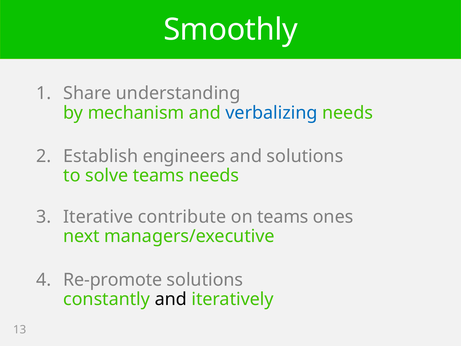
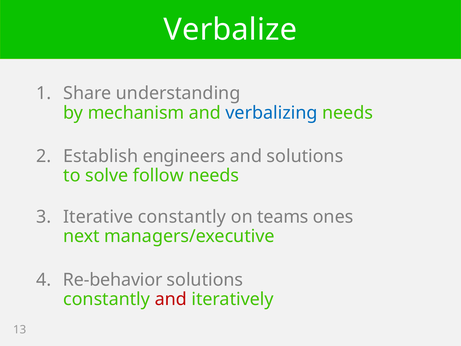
Smoothly: Smoothly -> Verbalize (230, 30)
solve teams: teams -> follow (158, 176)
Iterative contribute: contribute -> constantly (182, 217)
Re-promote: Re-promote -> Re-behavior (113, 280)
and colour: black -> red (171, 299)
